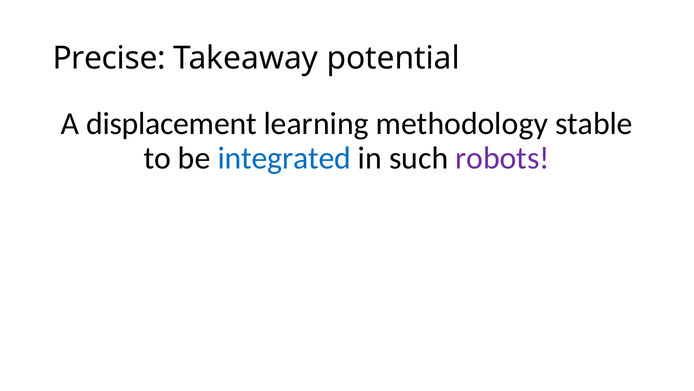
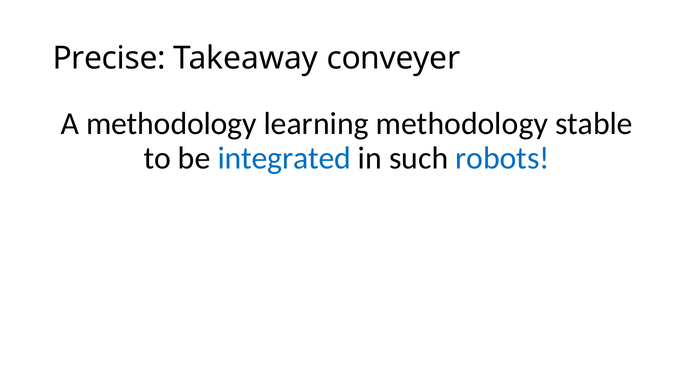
potential: potential -> conveyer (393, 58)
A displacement: displacement -> methodology (171, 124)
robots colour: purple -> blue (503, 158)
